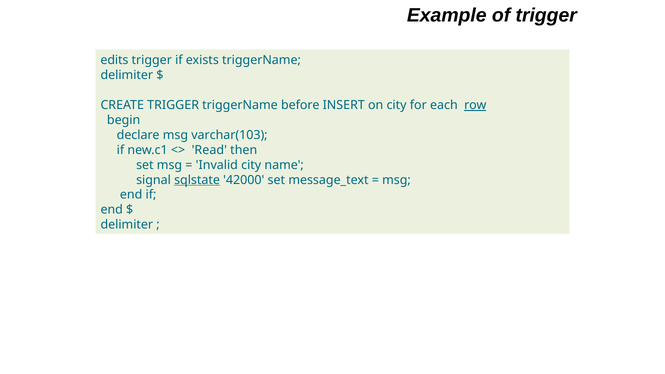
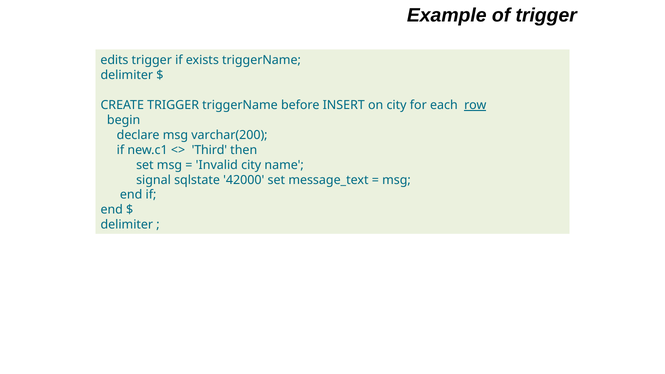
varchar(103: varchar(103 -> varchar(200 (229, 135)
Read: Read -> Third (209, 150)
sqlstate underline: present -> none (197, 180)
